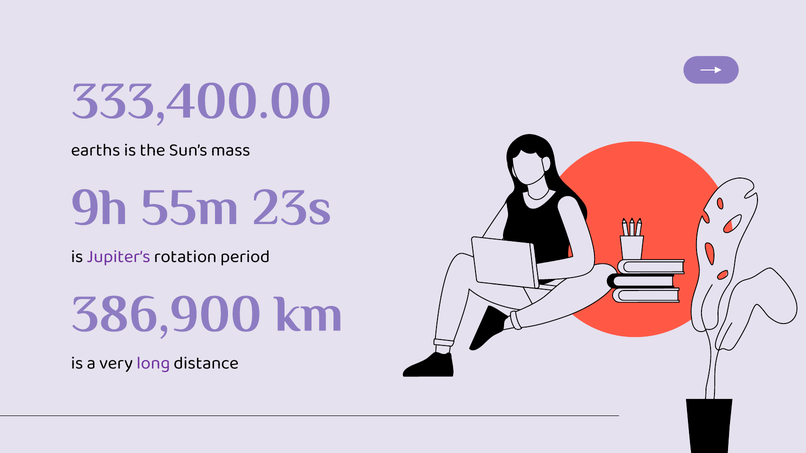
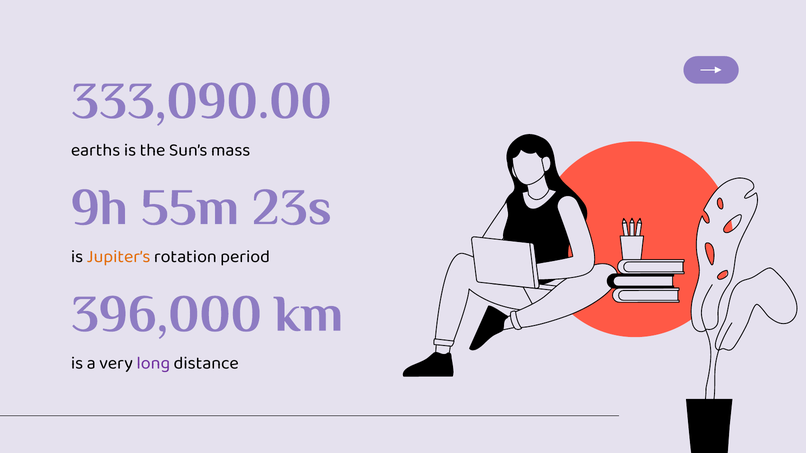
333,400.00: 333,400.00 -> 333,090.00 (201, 101)
Jupiter’s colour: purple -> orange (119, 257)
386,900: 386,900 -> 396,000 (166, 314)
